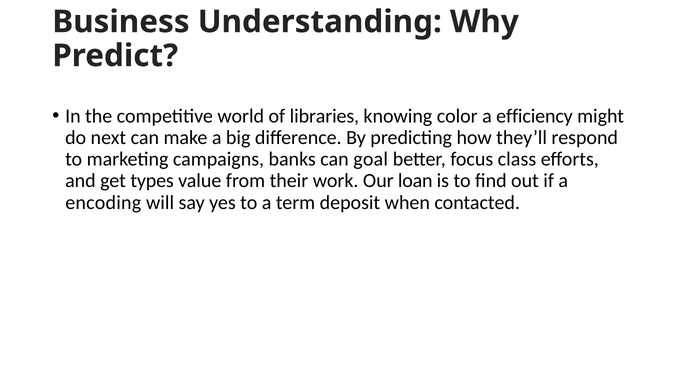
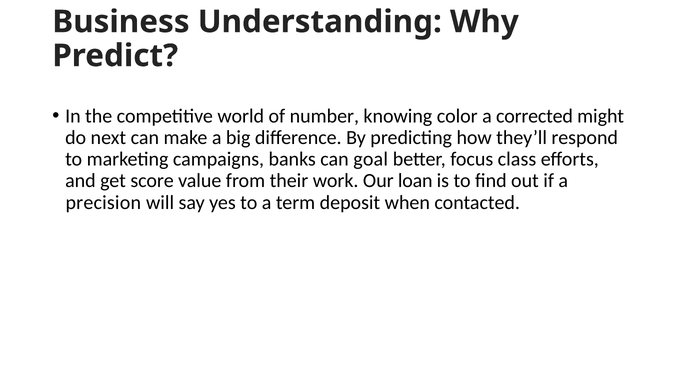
libraries: libraries -> number (324, 116)
efficiency: efficiency -> corrected (535, 116)
types: types -> score (152, 181)
encoding: encoding -> precision (103, 202)
